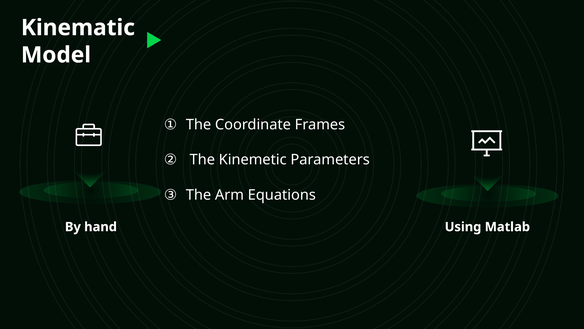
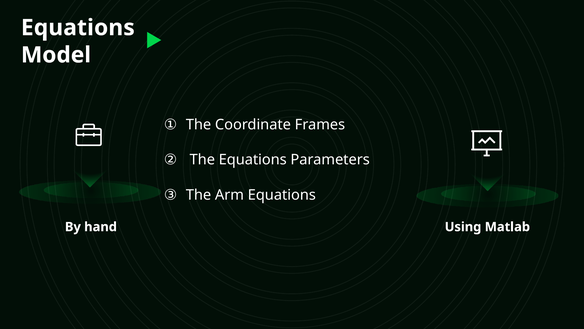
Kinematic: Kinematic -> Equations (78, 28)
The Kinemetic: Kinemetic -> Equations (253, 160)
